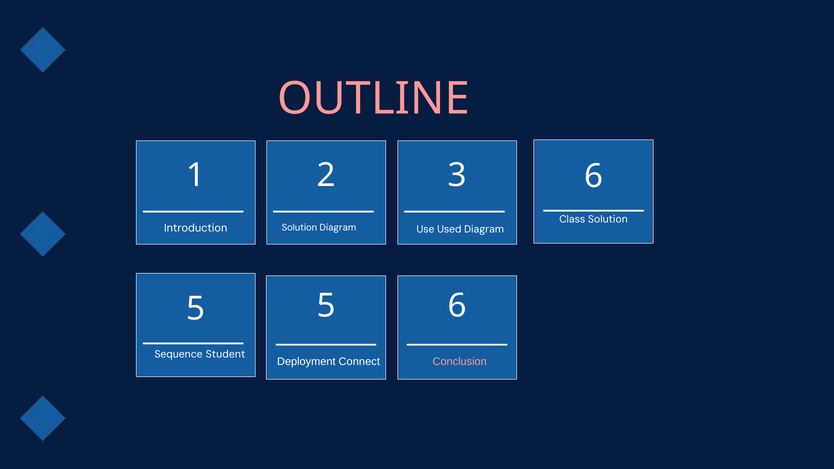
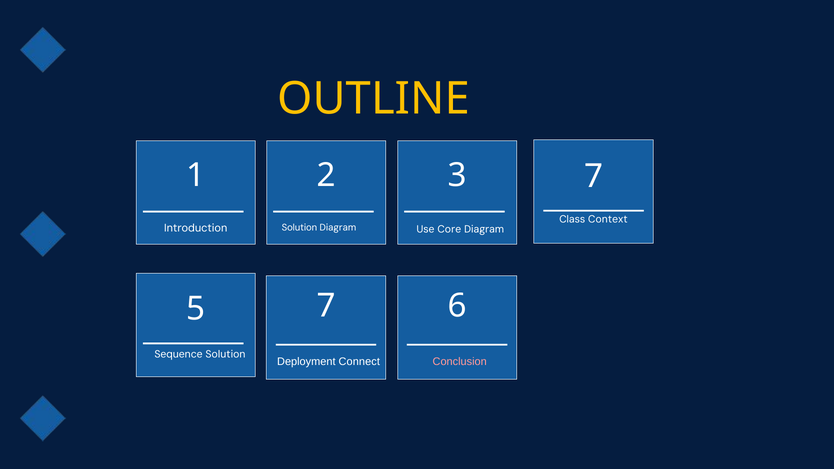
OUTLINE colour: pink -> yellow (374, 99)
3 6: 6 -> 7 (594, 176)
Class Solution: Solution -> Context (608, 219)
Used: Used -> Core (449, 230)
5 5: 5 -> 7 (326, 306)
Sequence Student: Student -> Solution (225, 355)
